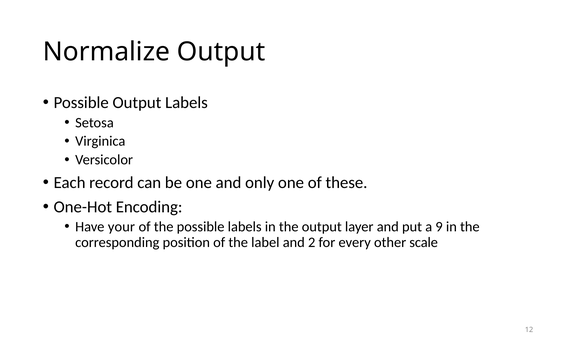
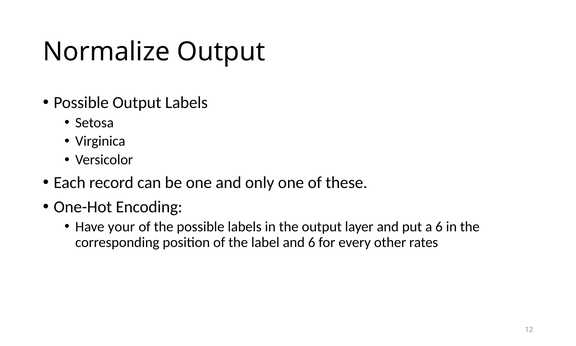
a 9: 9 -> 6 (439, 226)
and 2: 2 -> 6 (312, 242)
scale: scale -> rates (424, 242)
